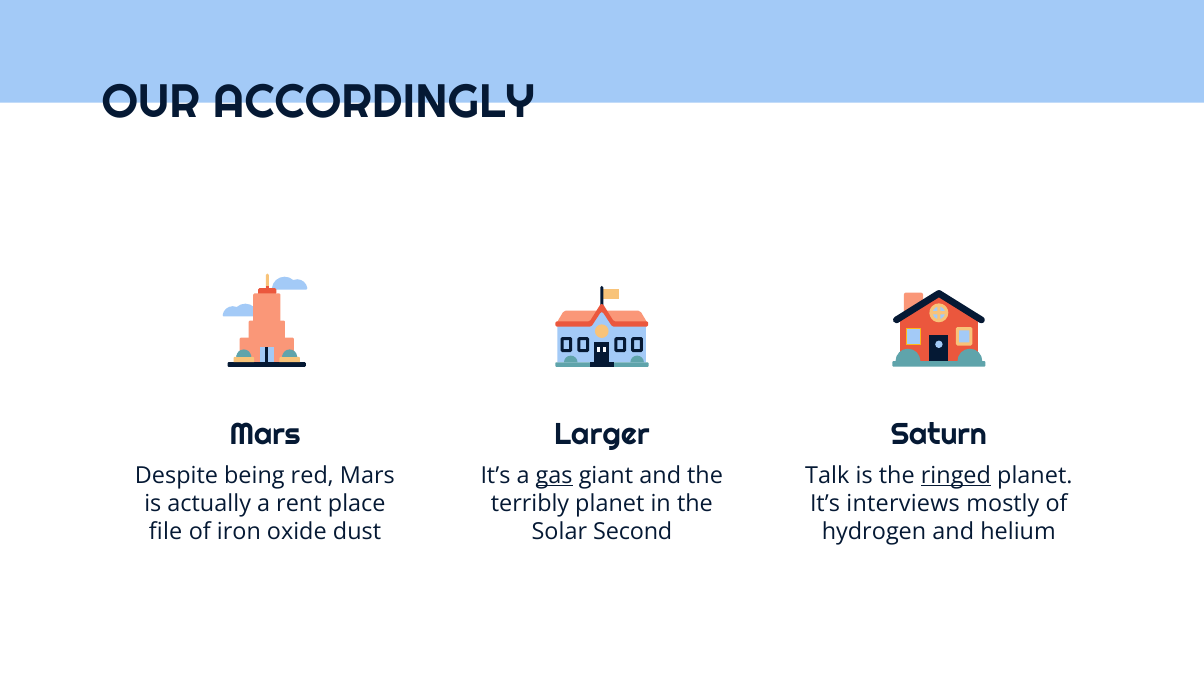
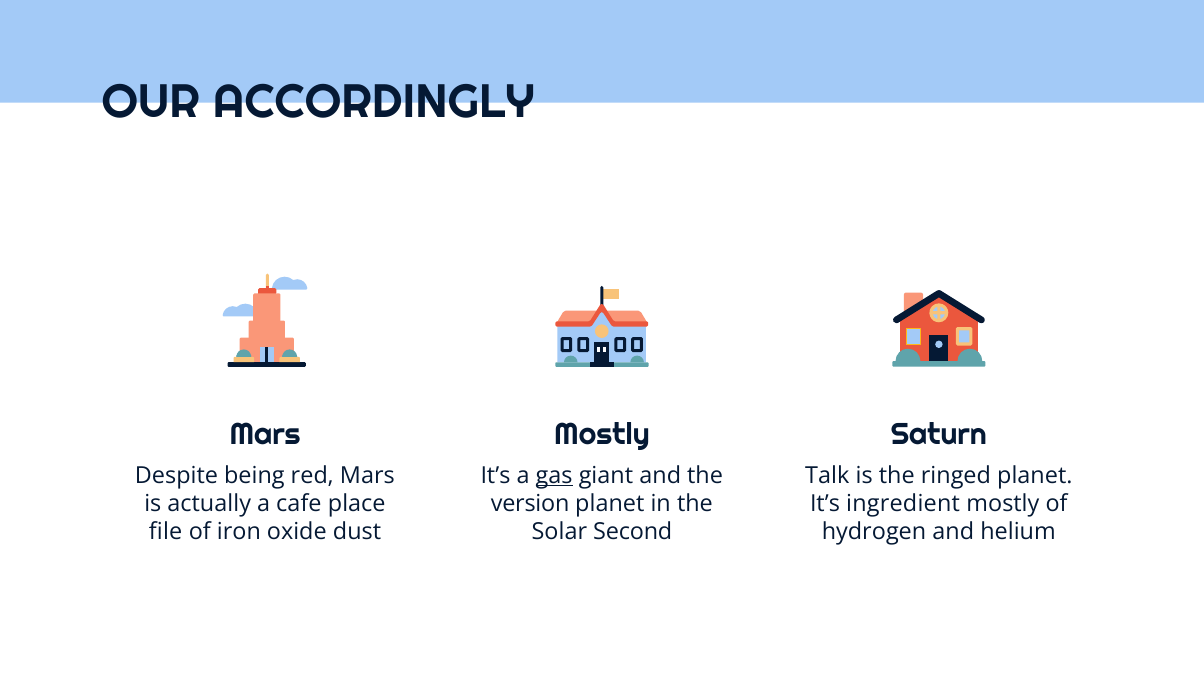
Larger: Larger -> Mostly (602, 435)
ringed underline: present -> none (956, 476)
rent: rent -> cafe (299, 504)
terribly: terribly -> version (530, 504)
interviews: interviews -> ingredient (903, 504)
